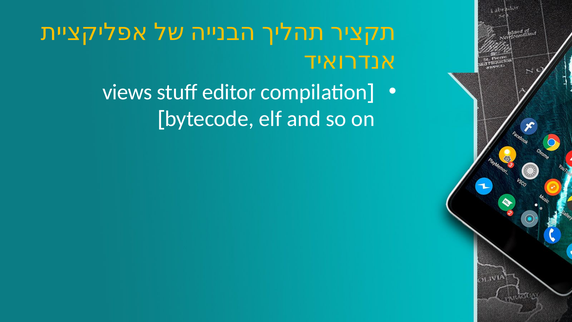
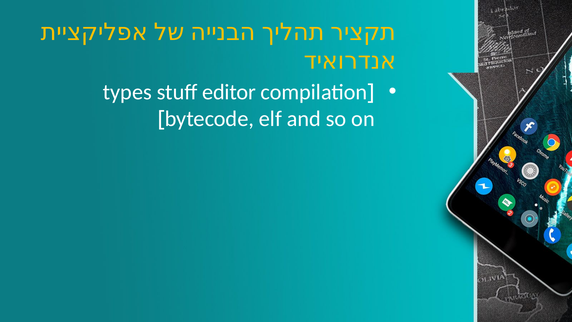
views: views -> types (127, 92)
